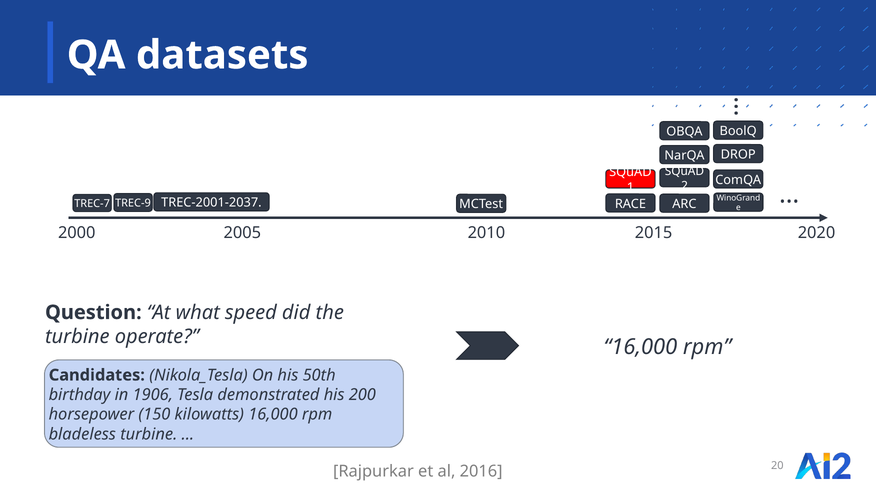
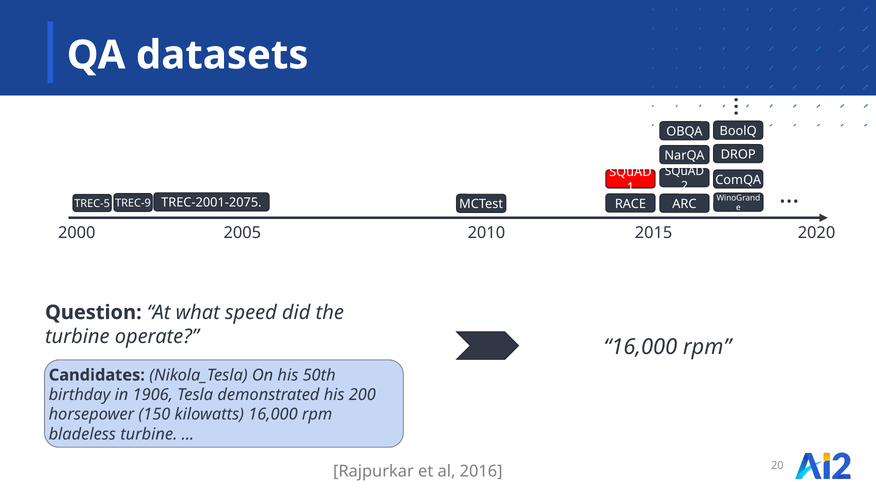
TREC-7: TREC-7 -> TREC-5 (92, 204)
TREC-2001-2037: TREC-2001-2037 -> TREC-2001-2075 (211, 203)
